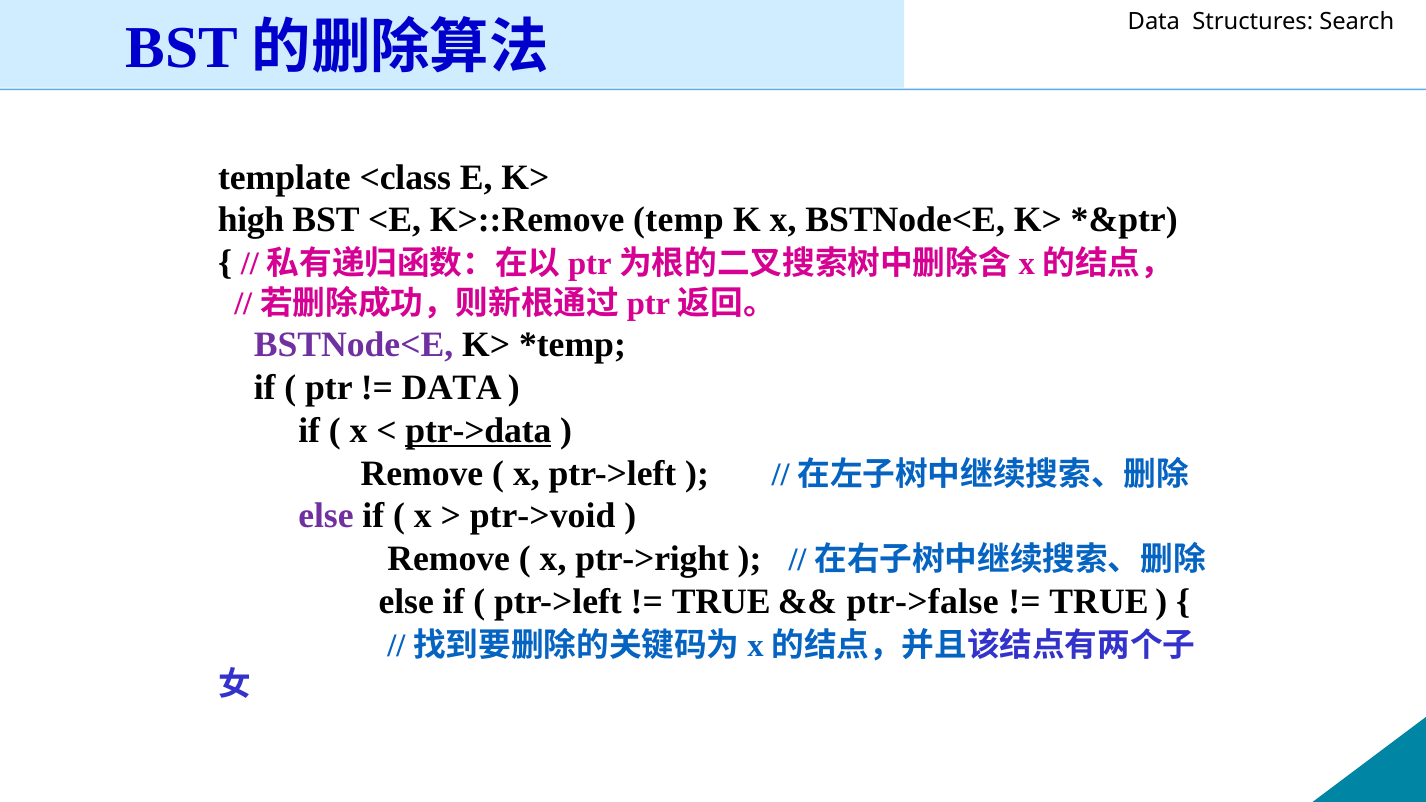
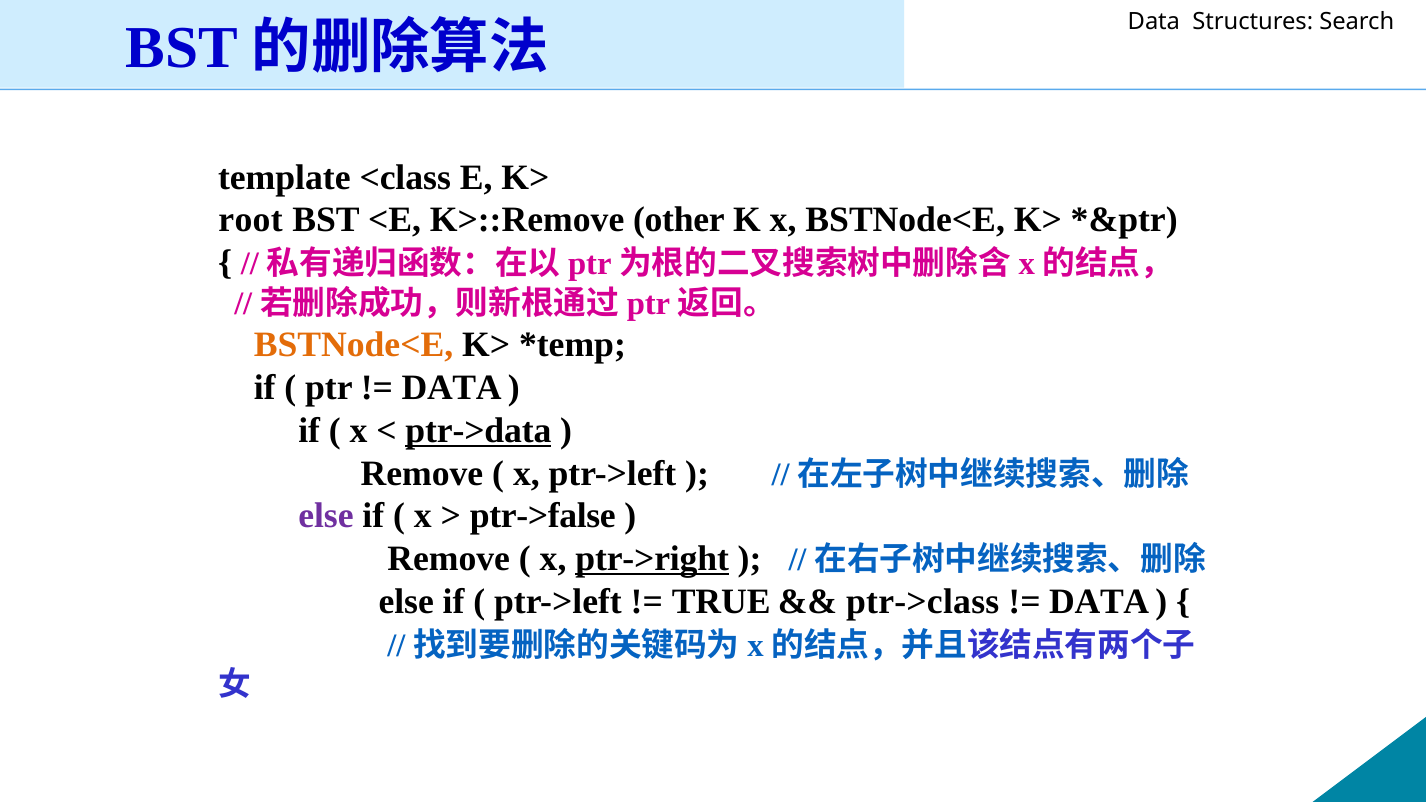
high: high -> root (251, 220)
temp: temp -> other (679, 220)
BSTNode<E colour: purple -> orange (353, 345)
ptr->void: ptr->void -> ptr->false (543, 516)
ptr->right underline: none -> present (652, 559)
ptr->false: ptr->false -> ptr->class (923, 602)
TRUE: TRUE -> DATA (1099, 602)
